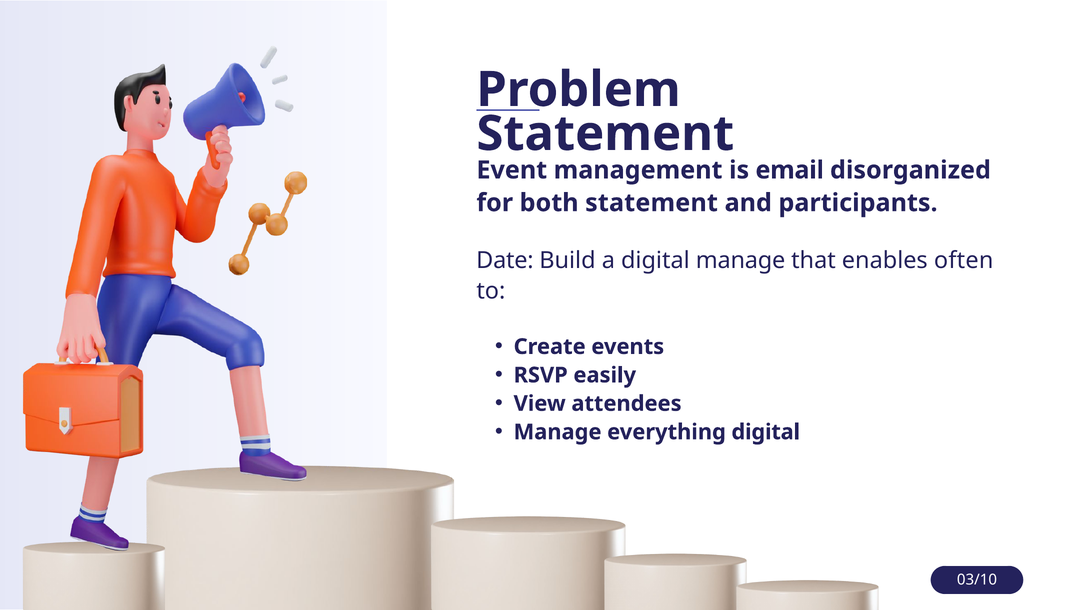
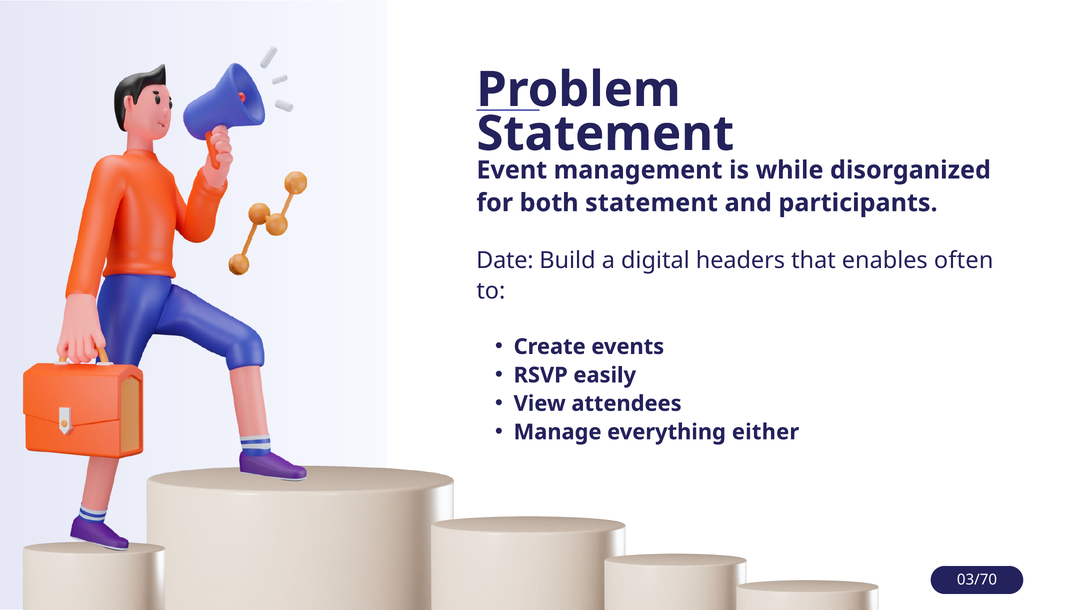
email: email -> while (790, 170)
digital manage: manage -> headers (740, 261)
everything digital: digital -> either (766, 432)
03/10: 03/10 -> 03/70 (977, 580)
